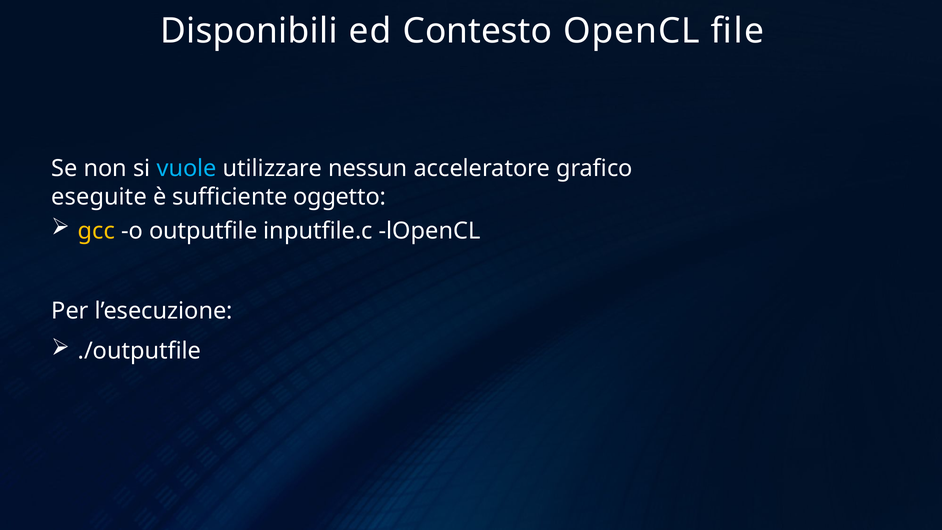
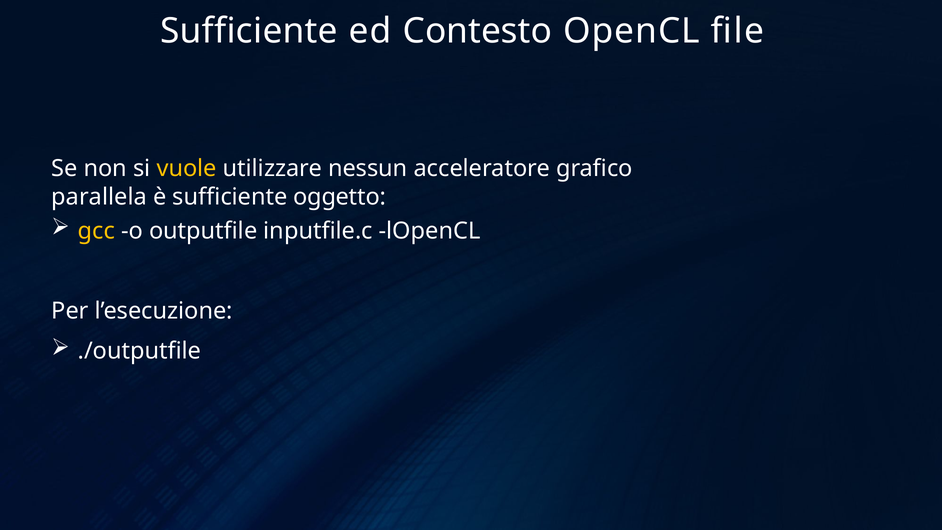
Disponibili: Disponibili -> Sufficiente (249, 31)
vuole colour: light blue -> yellow (187, 168)
eseguite: eseguite -> parallela (99, 197)
